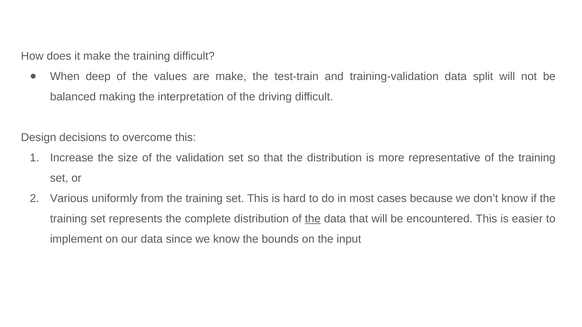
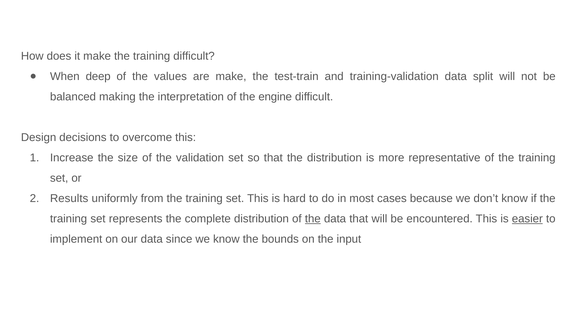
driving: driving -> engine (275, 97)
Various: Various -> Results (69, 199)
easier underline: none -> present (527, 219)
